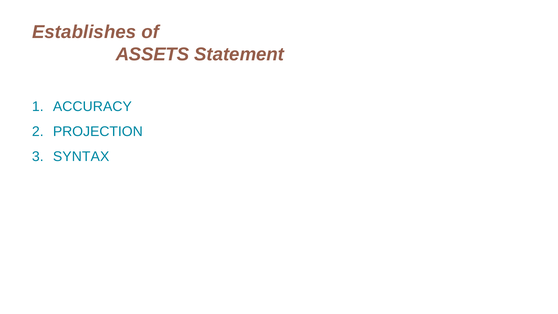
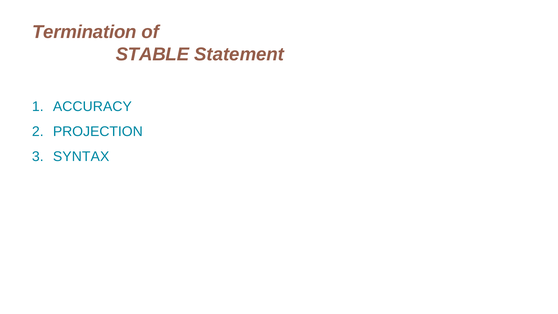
Establishes: Establishes -> Termination (84, 32)
ASSETS: ASSETS -> STABLE (152, 54)
